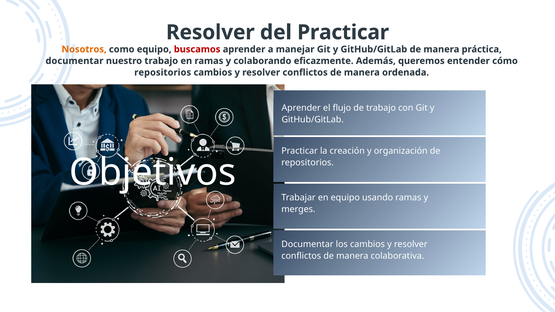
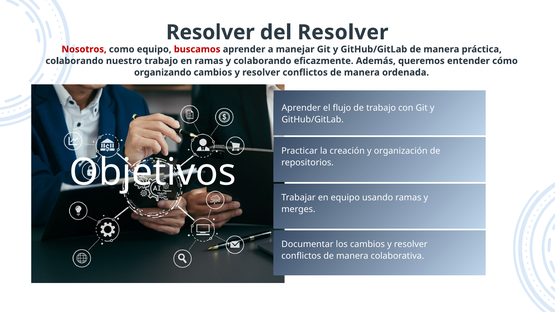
del Practicar: Practicar -> Resolver (343, 32)
Nosotros colour: orange -> red (84, 49)
documentar: documentar -> colaborando (75, 61)
repositorios: repositorios -> organizando (163, 72)
